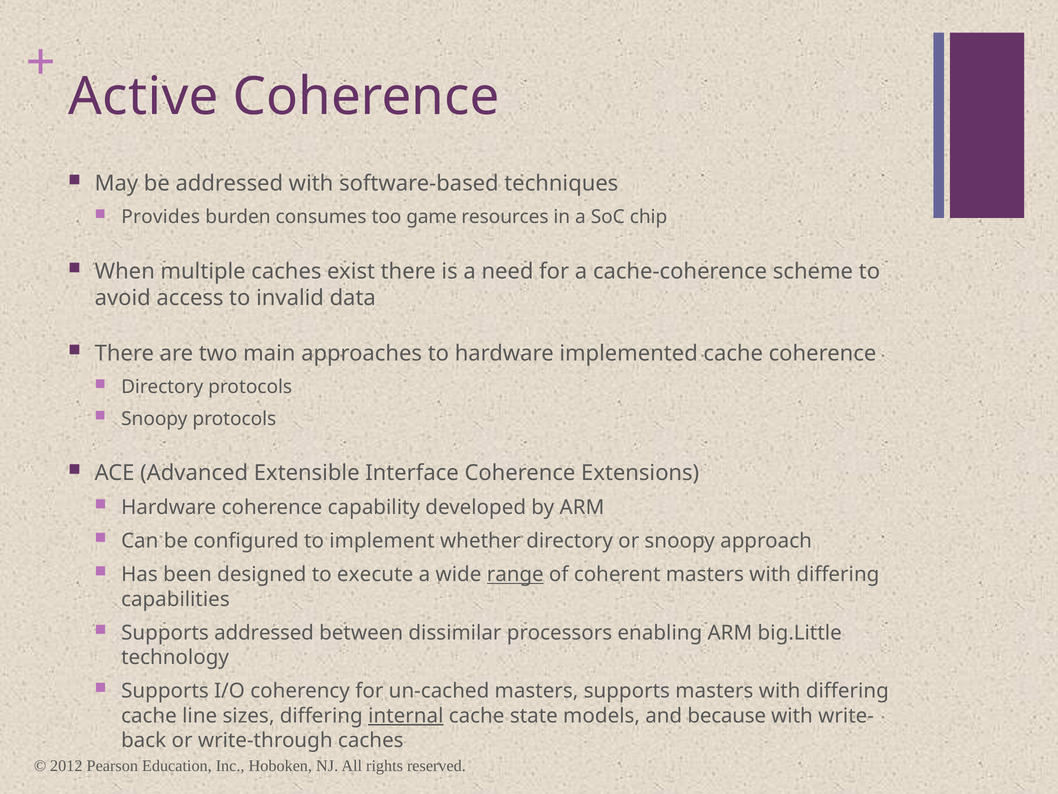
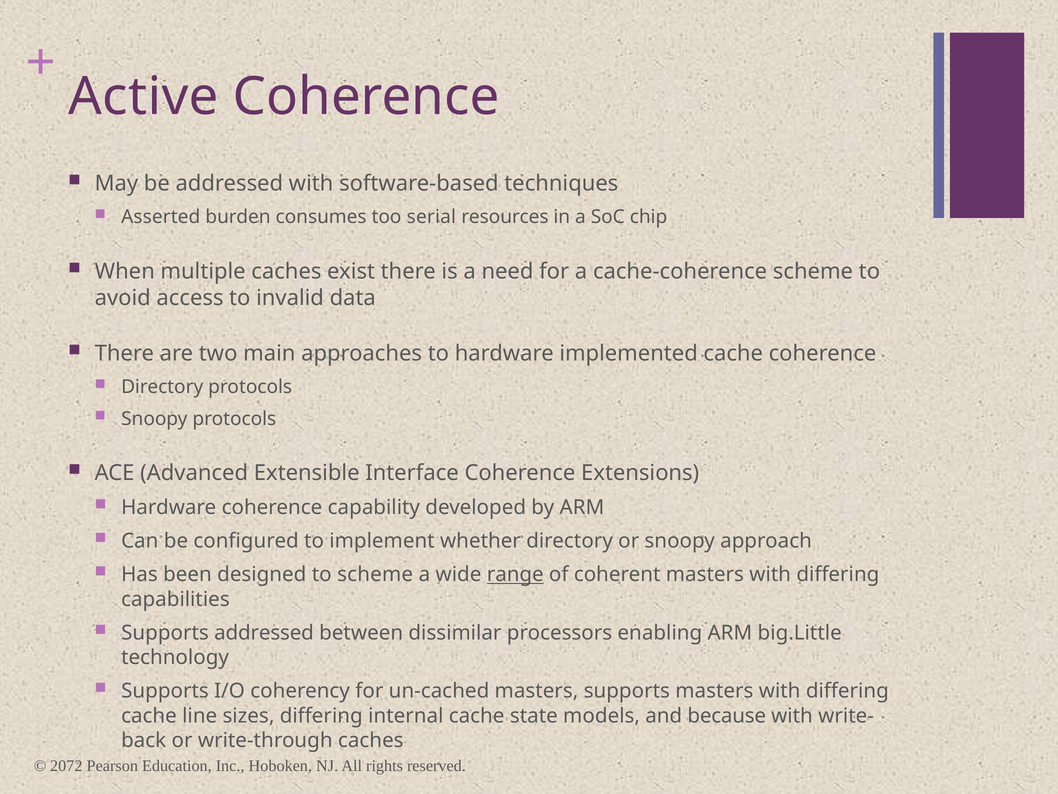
Provides: Provides -> Asserted (161, 217)
game: game -> serial (431, 217)
to execute: execute -> scheme (375, 574)
internal underline: present -> none (406, 715)
2012: 2012 -> 2072 (66, 765)
